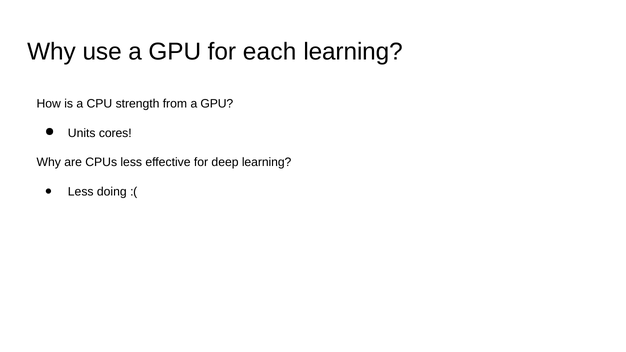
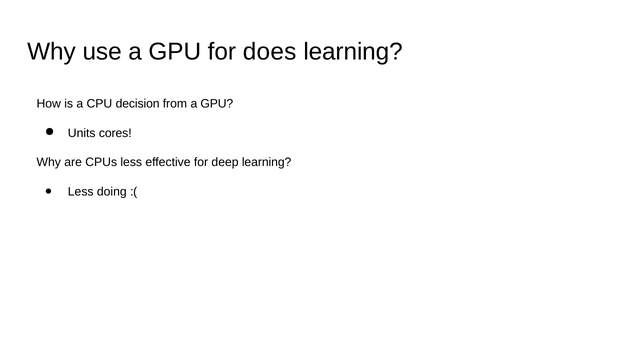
each: each -> does (270, 52)
strength: strength -> decision (138, 104)
